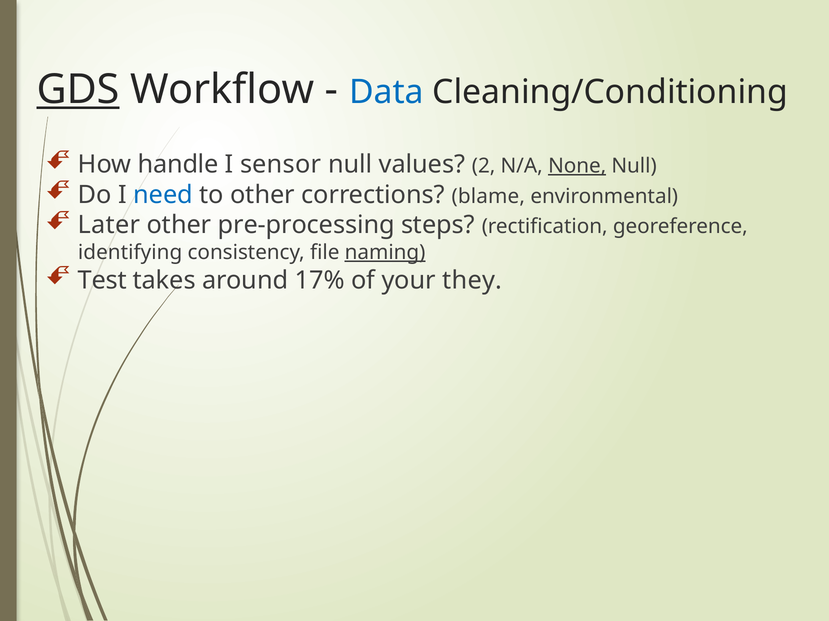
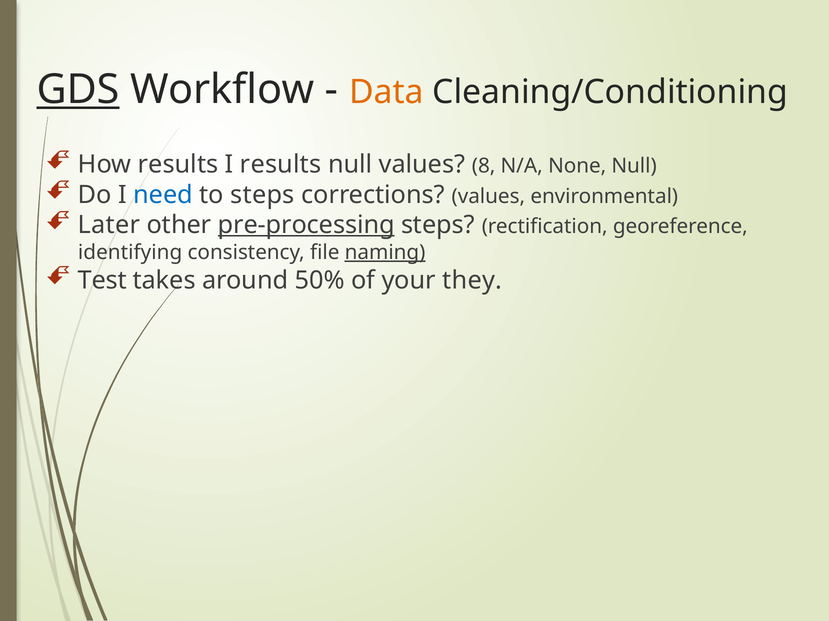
Data colour: blue -> orange (386, 92)
How handle: handle -> results (178, 165)
I sensor: sensor -> results (281, 165)
2: 2 -> 8 (484, 166)
None underline: present -> none (577, 166)
to other: other -> steps (262, 195)
corrections blame: blame -> values (488, 196)
pre-processing underline: none -> present (306, 225)
17%: 17% -> 50% (320, 281)
